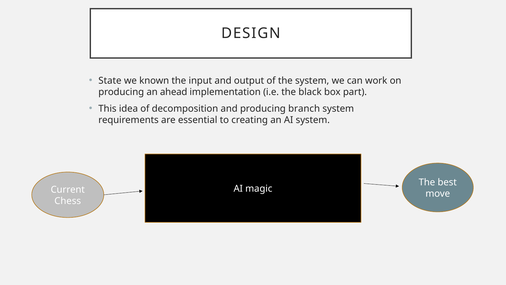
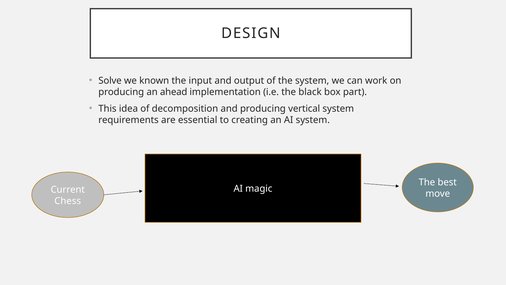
State: State -> Solve (110, 80)
branch: branch -> vertical (304, 108)
